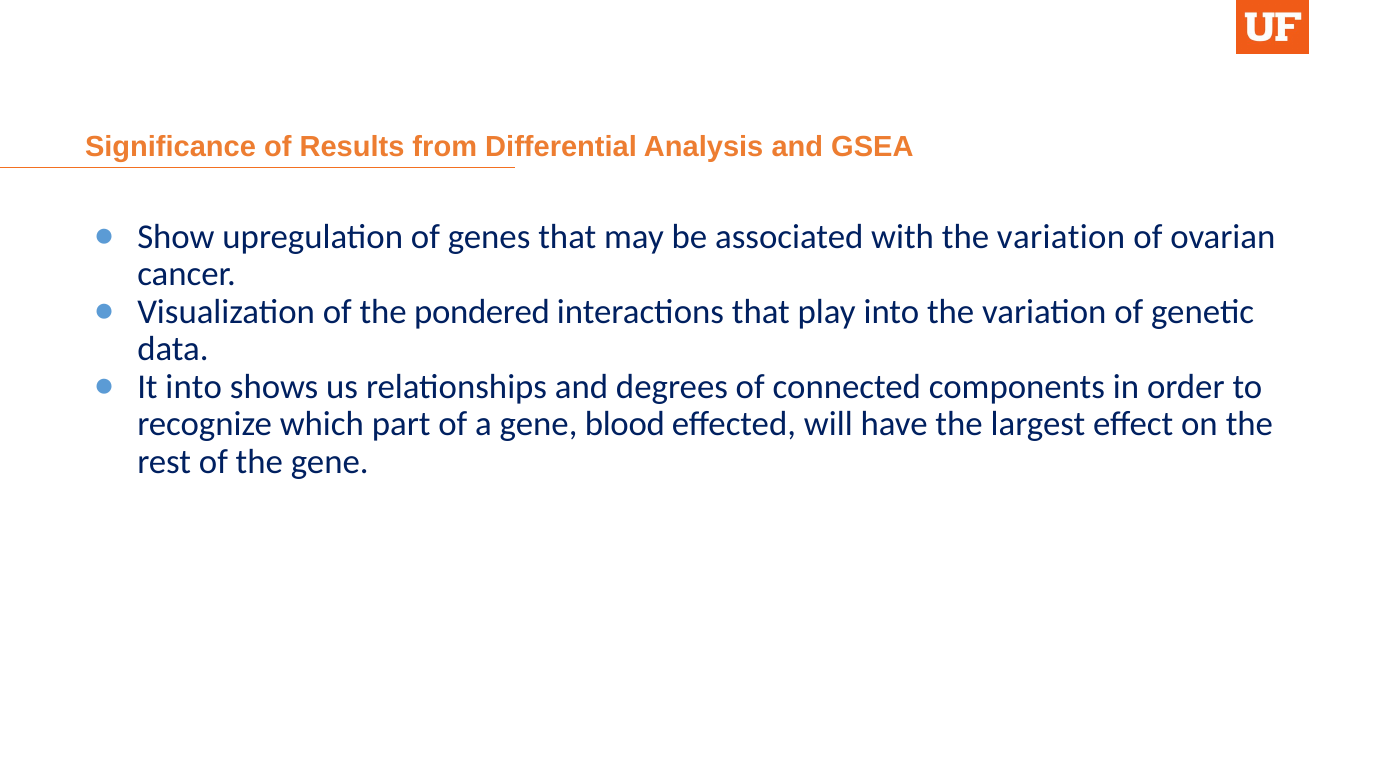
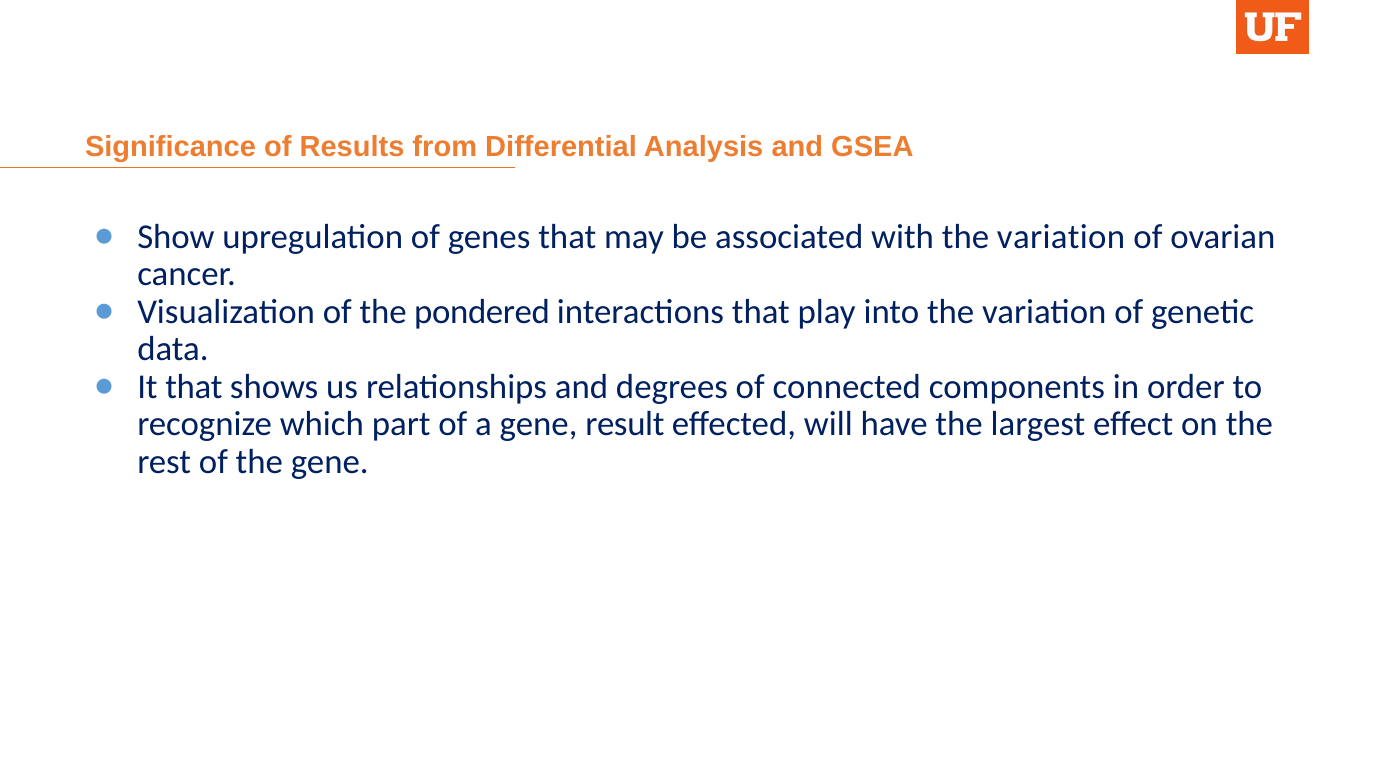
It into: into -> that (194, 387)
blood: blood -> result (625, 425)
